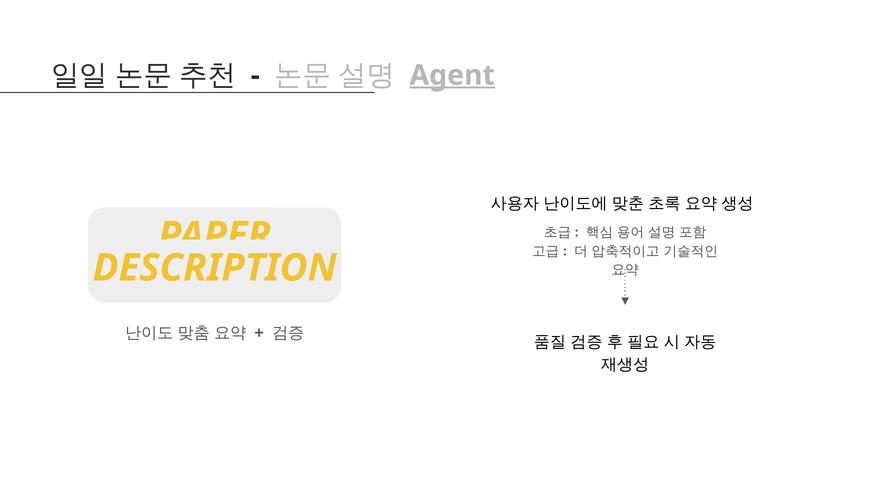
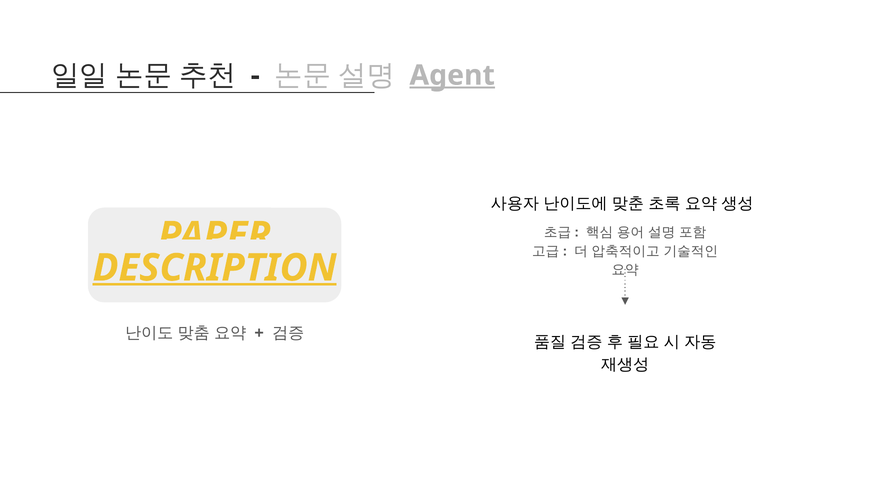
DESCRIPTION underline: none -> present (215, 268)
